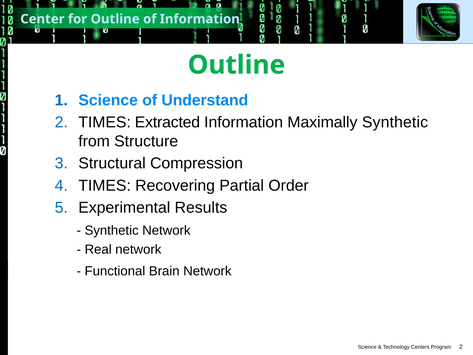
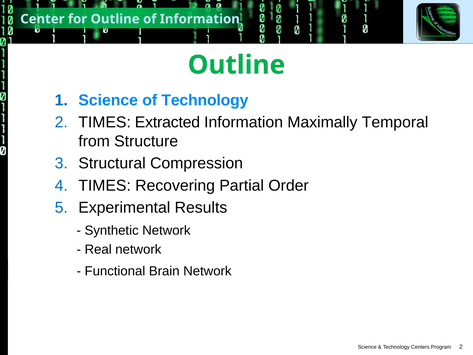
of Understand: Understand -> Technology (205, 100)
Maximally Synthetic: Synthetic -> Temporal (395, 122)
